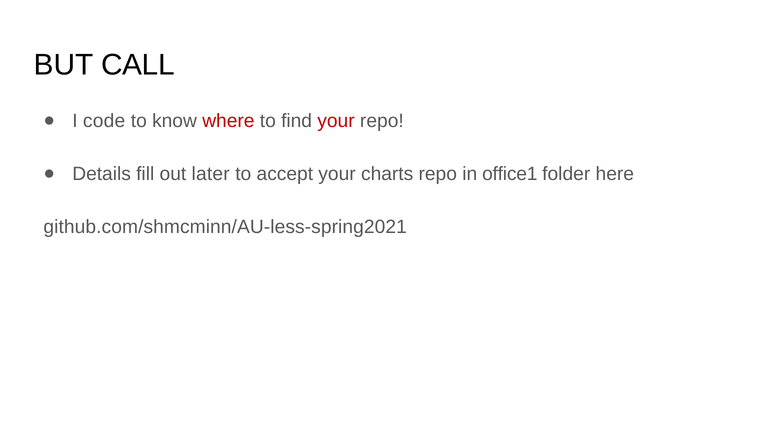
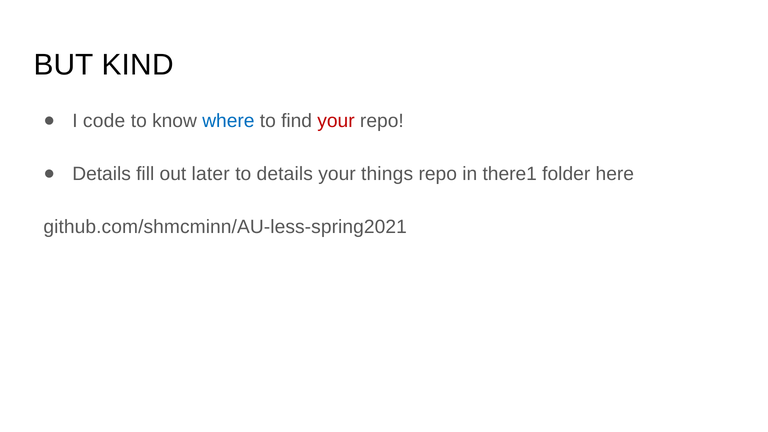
CALL: CALL -> KIND (138, 65)
where colour: red -> blue (228, 121)
to accept: accept -> details (285, 174)
charts: charts -> things (387, 174)
office1: office1 -> there1 (510, 174)
